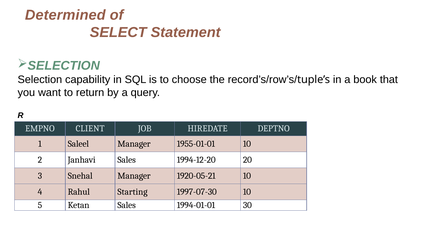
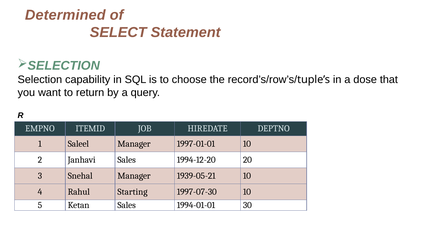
book: book -> dose (365, 80)
CLIENT: CLIENT -> ITEMID (90, 129)
1955-01-01: 1955-01-01 -> 1997-01-01 (196, 144)
1920-05-21: 1920-05-21 -> 1939-05-21 (196, 176)
